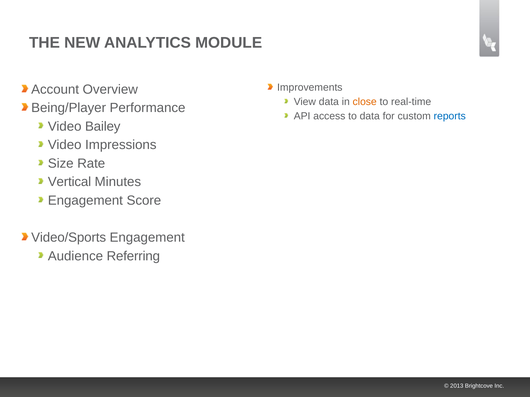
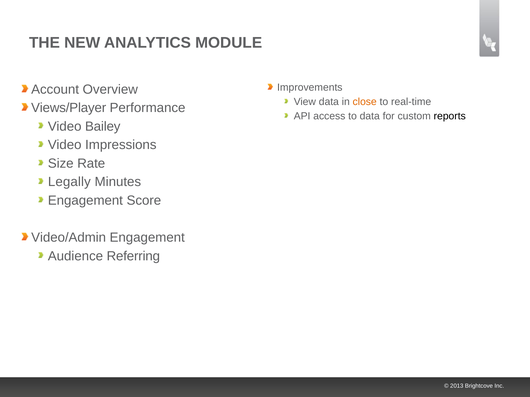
Being/Player: Being/Player -> Views/Player (69, 108)
reports colour: blue -> black (450, 116)
Vertical: Vertical -> Legally (69, 182)
Video/Sports: Video/Sports -> Video/Admin (69, 238)
